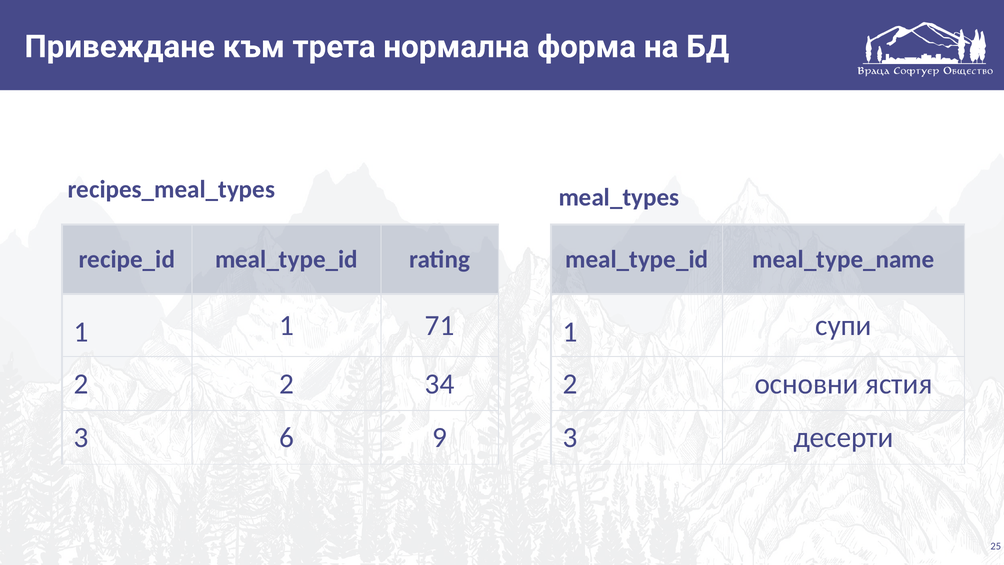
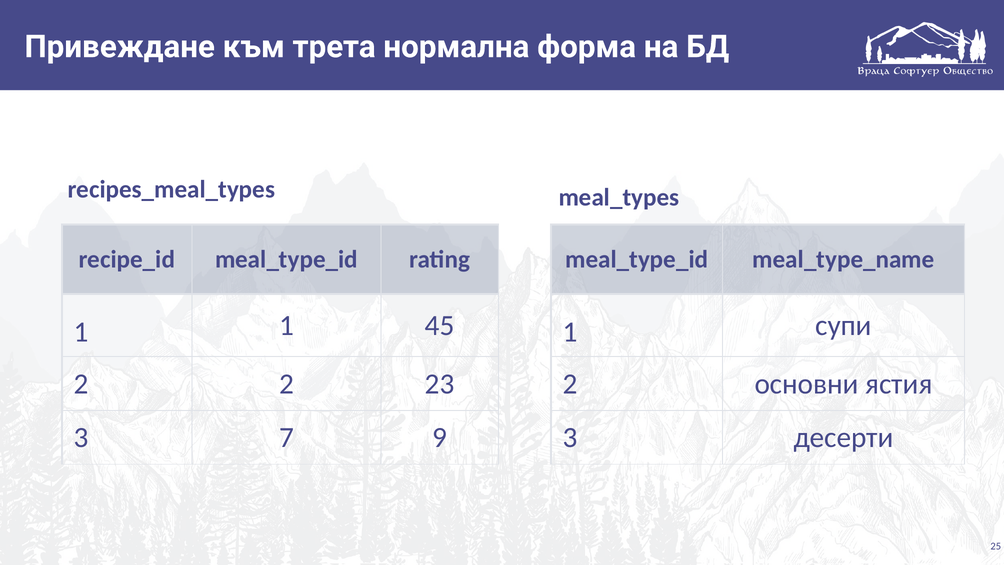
71: 71 -> 45 (440, 326)
34: 34 -> 23 (440, 384)
6: 6 -> 7 (286, 438)
